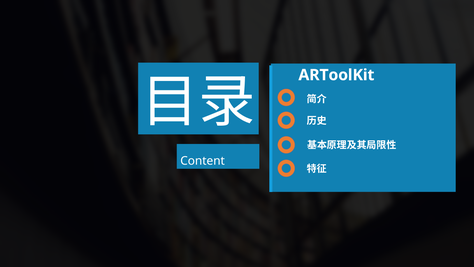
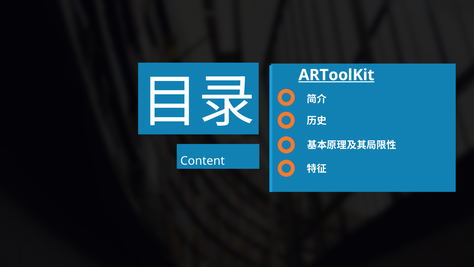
ARToolKit underline: none -> present (336, 75)
